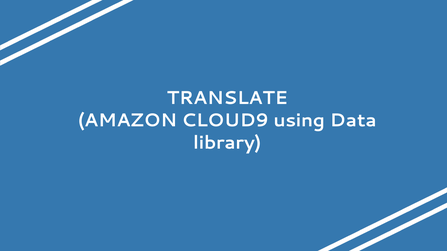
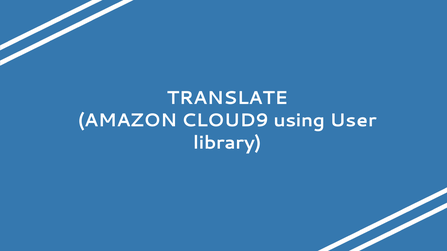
Data: Data -> User (353, 121)
